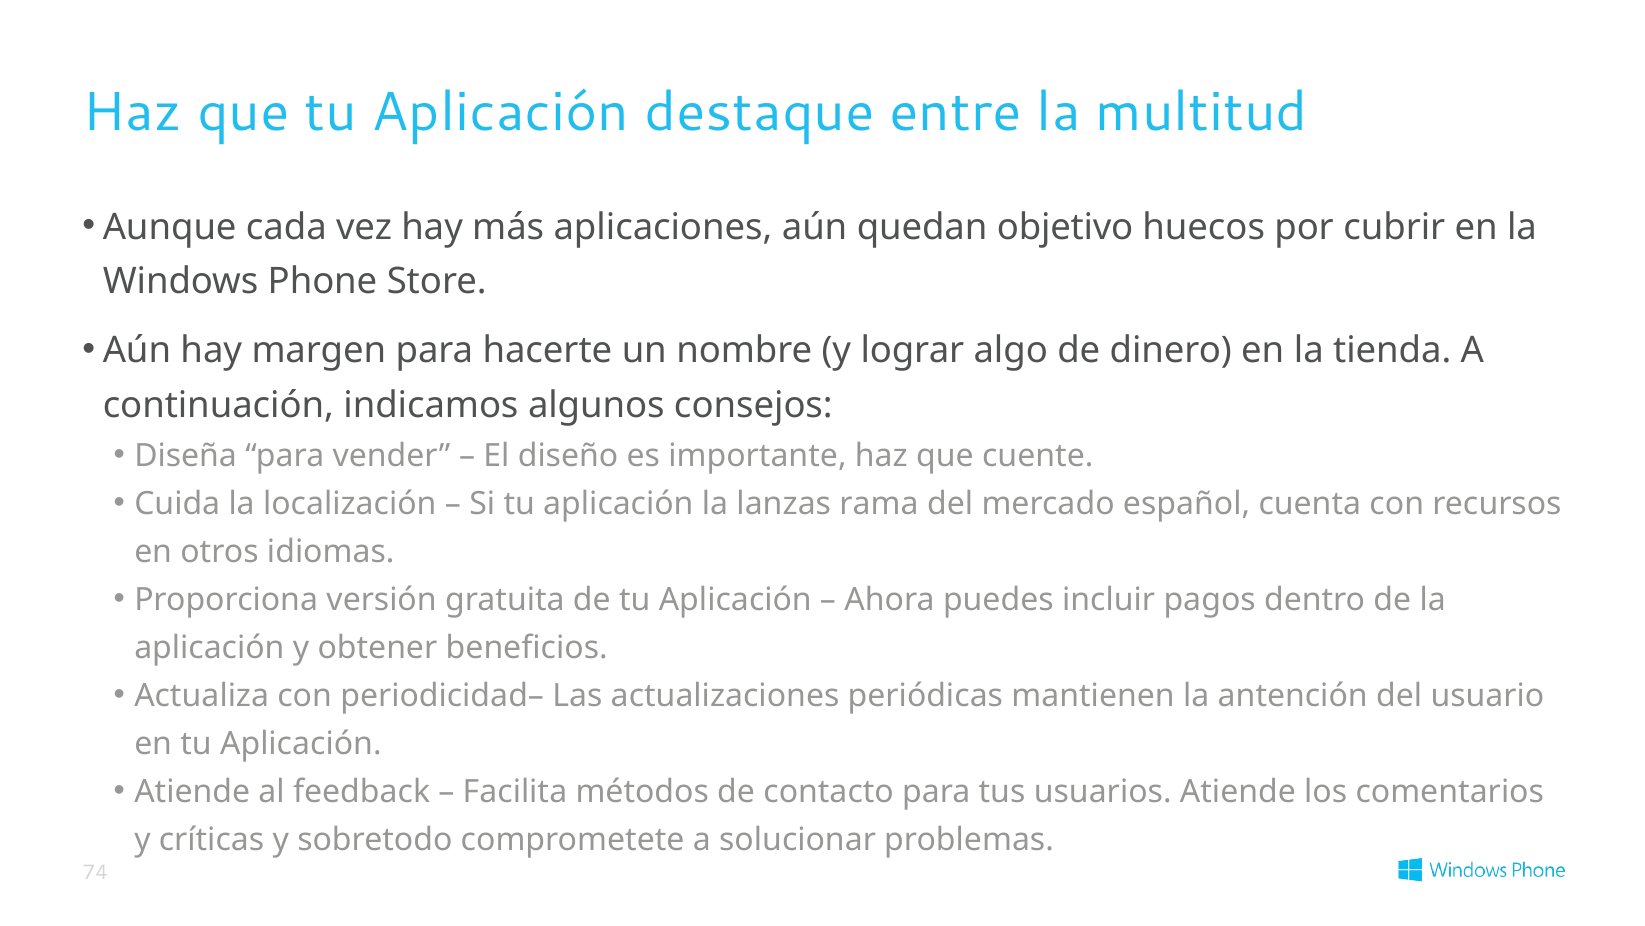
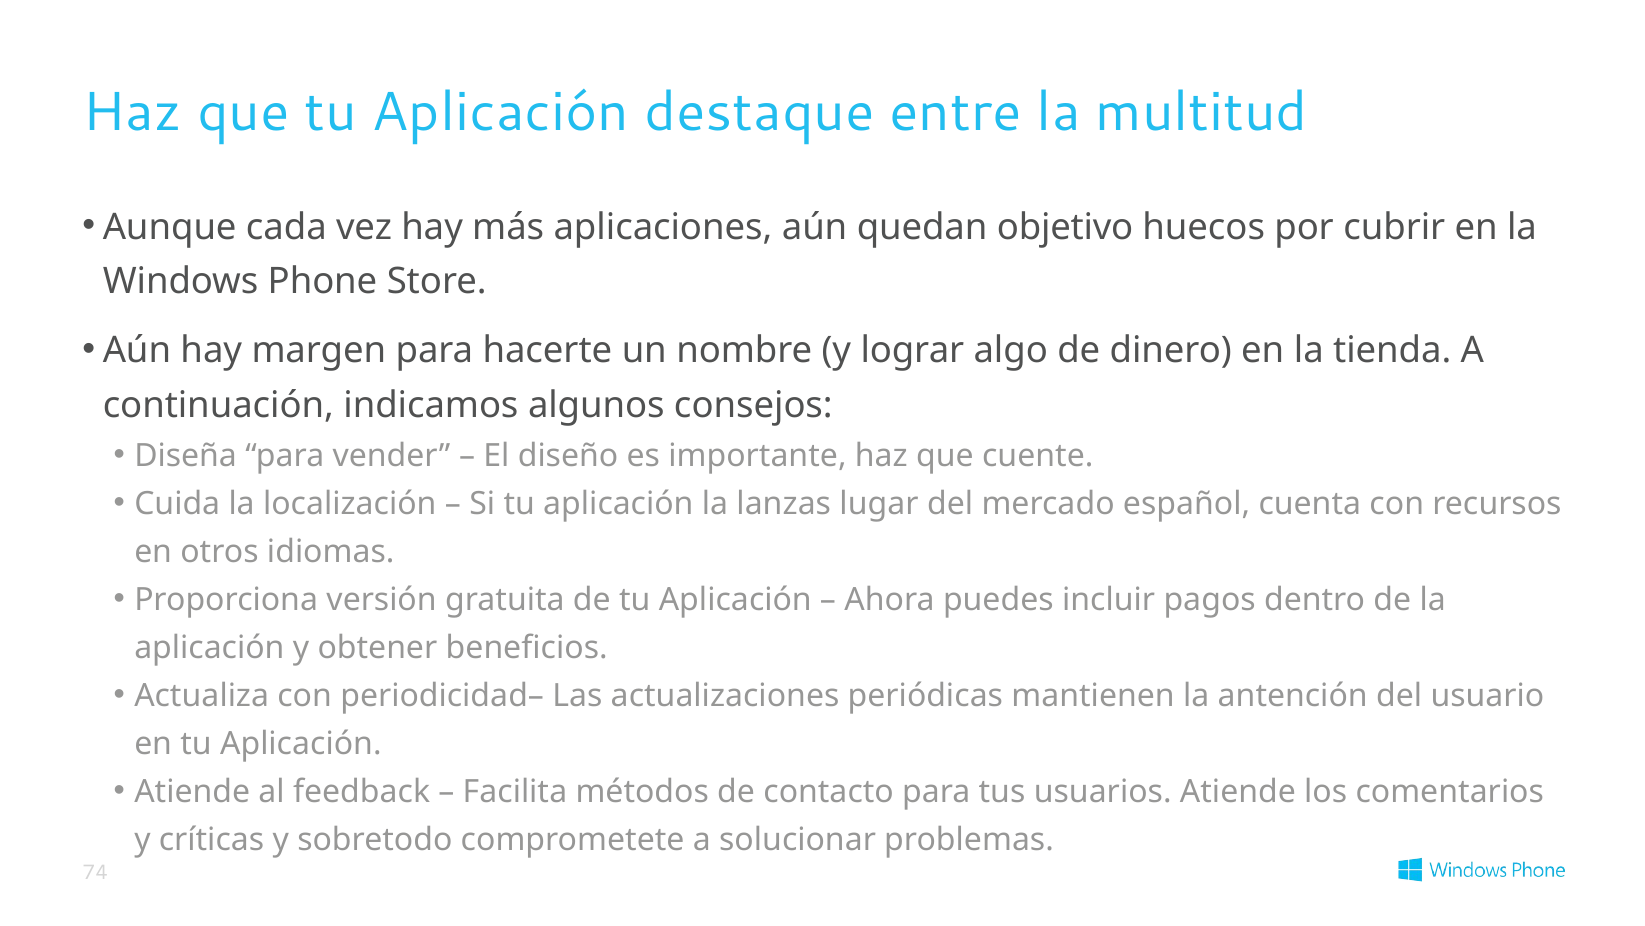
rama: rama -> lugar (879, 503)
